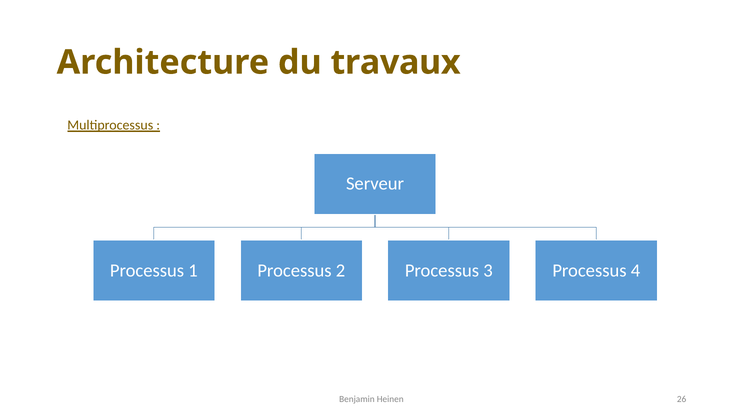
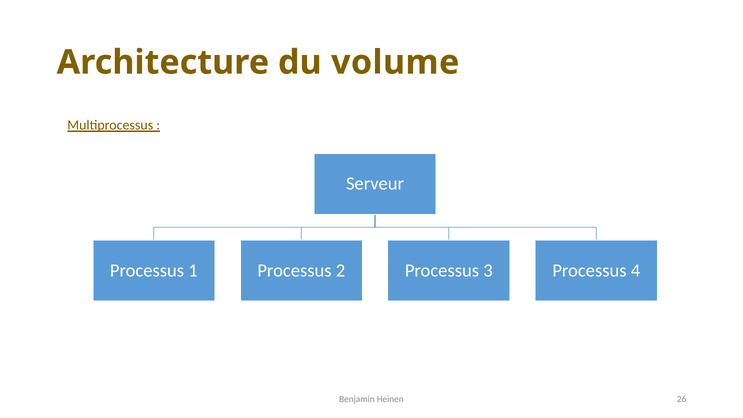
travaux: travaux -> volume (395, 62)
